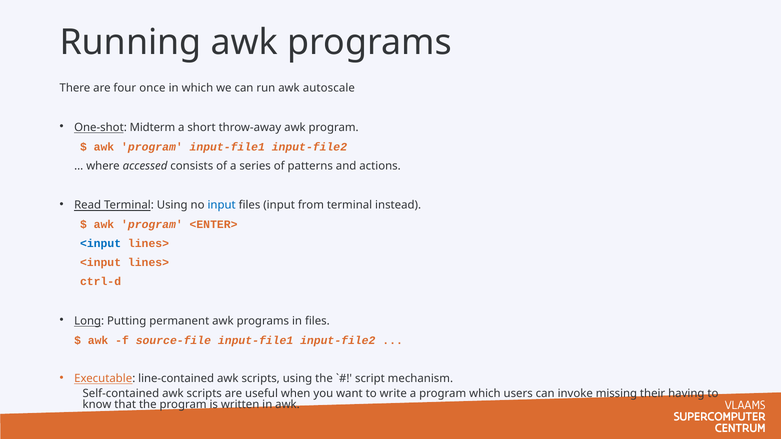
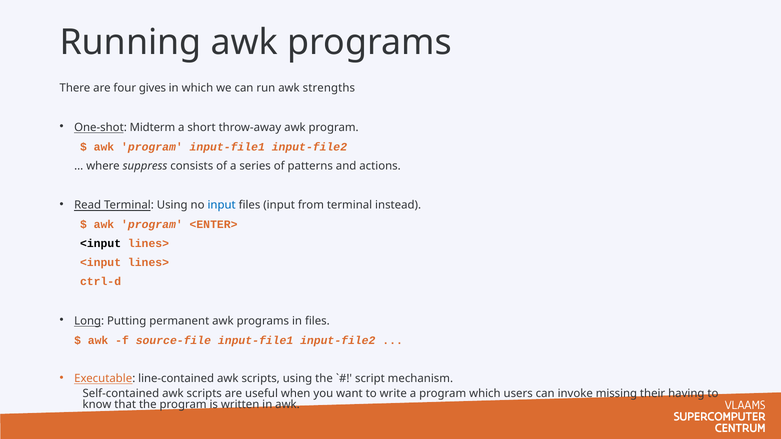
once: once -> gives (152, 88)
autoscale: autoscale -> strengths (329, 88)
accessed: accessed -> suppress (145, 166)
<input colour: blue -> black (101, 244)
